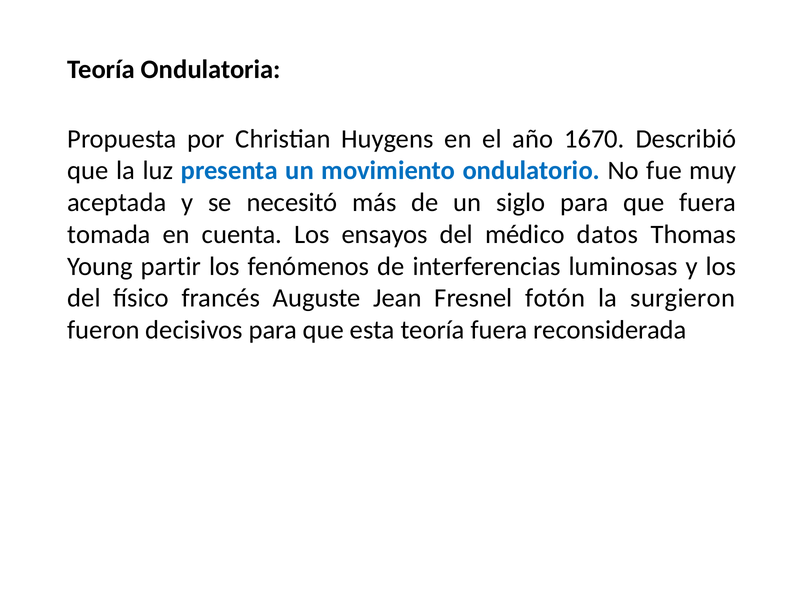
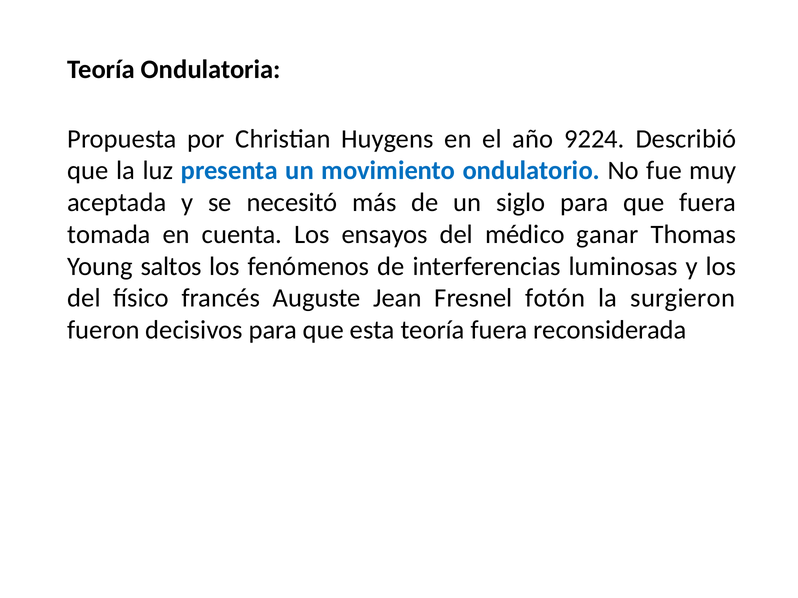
1670: 1670 -> 9224 (594, 139)
datos: datos -> ganar (608, 235)
partir: partir -> saltos (171, 267)
